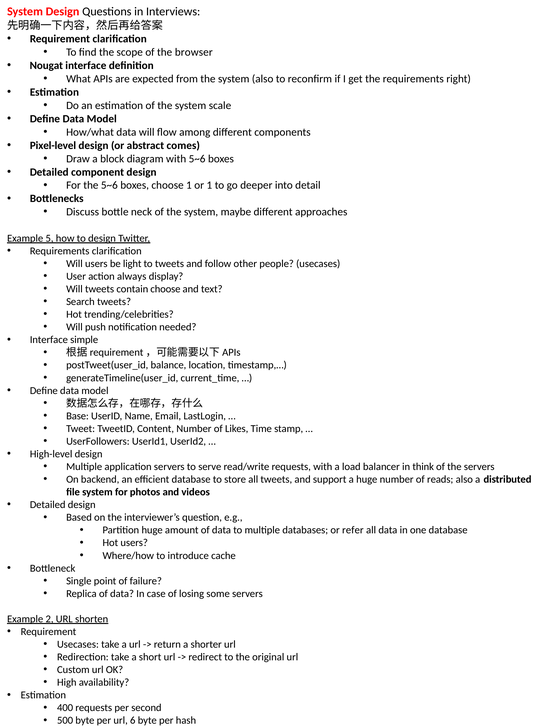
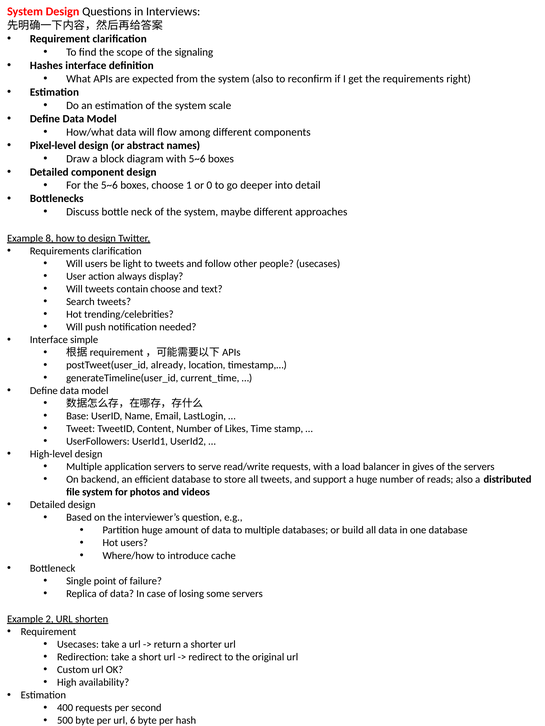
browser: browser -> signaling (194, 52)
Nougat: Nougat -> Hashes (46, 66)
comes: comes -> names (183, 146)
or 1: 1 -> 0 (209, 185)
5: 5 -> 8 (50, 238)
balance: balance -> already (168, 366)
think: think -> gives (423, 467)
refer: refer -> build (353, 531)
